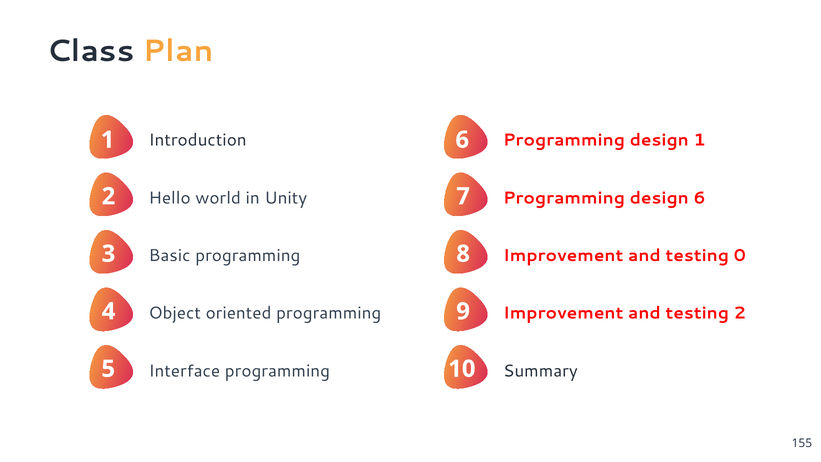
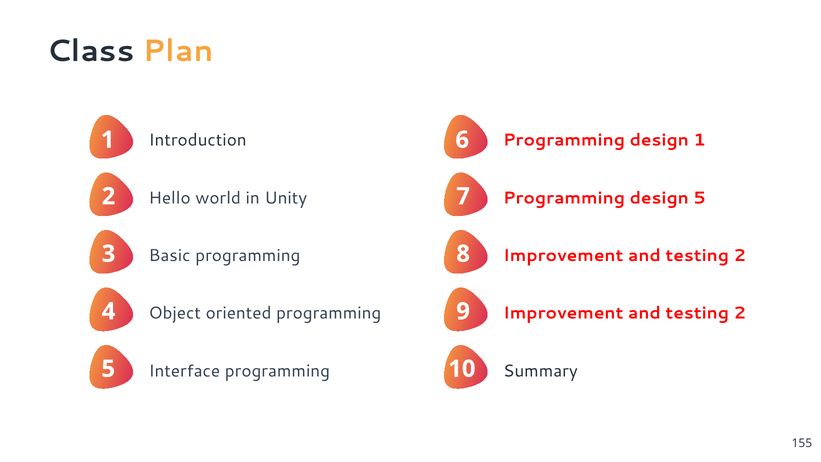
design 6: 6 -> 5 (700, 198)
0: 0 -> 2 (740, 255)
